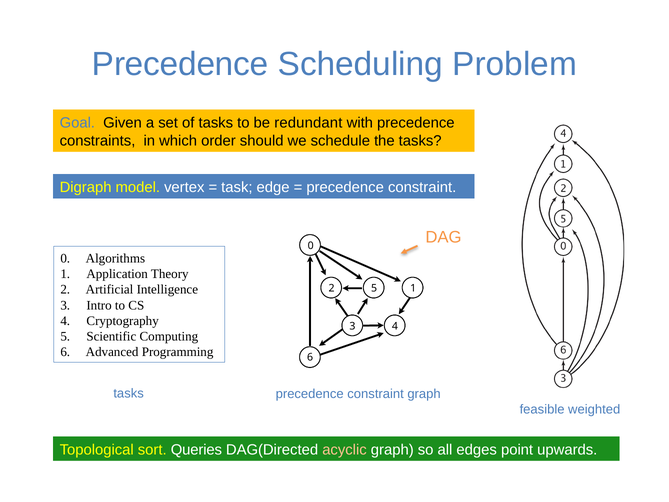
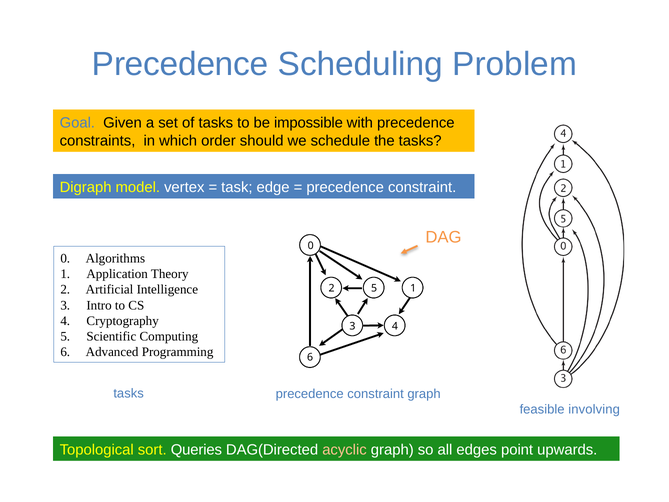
redundant: redundant -> impossible (308, 123)
weighted: weighted -> involving (594, 409)
